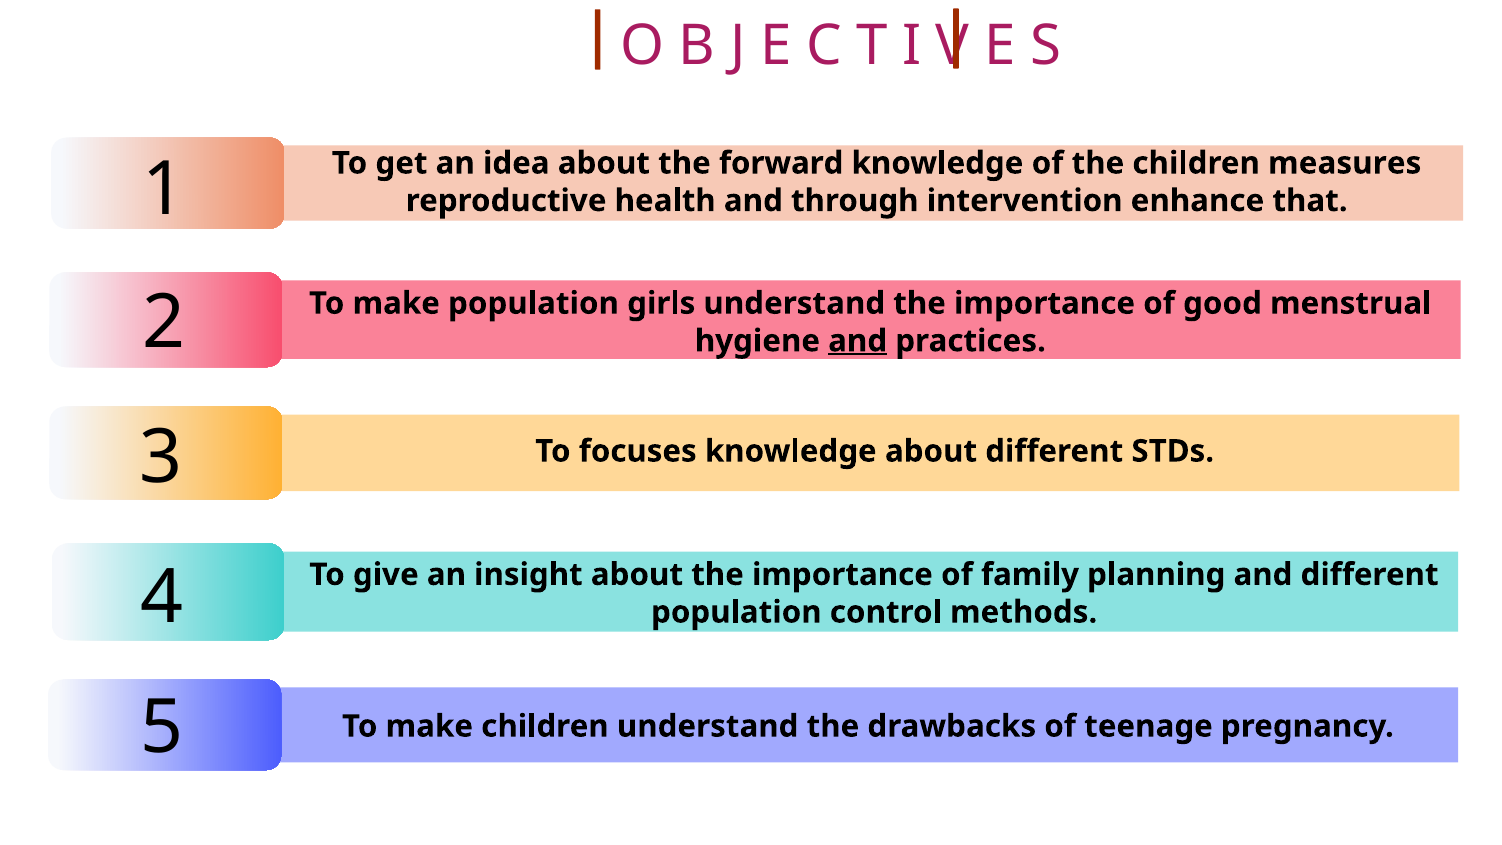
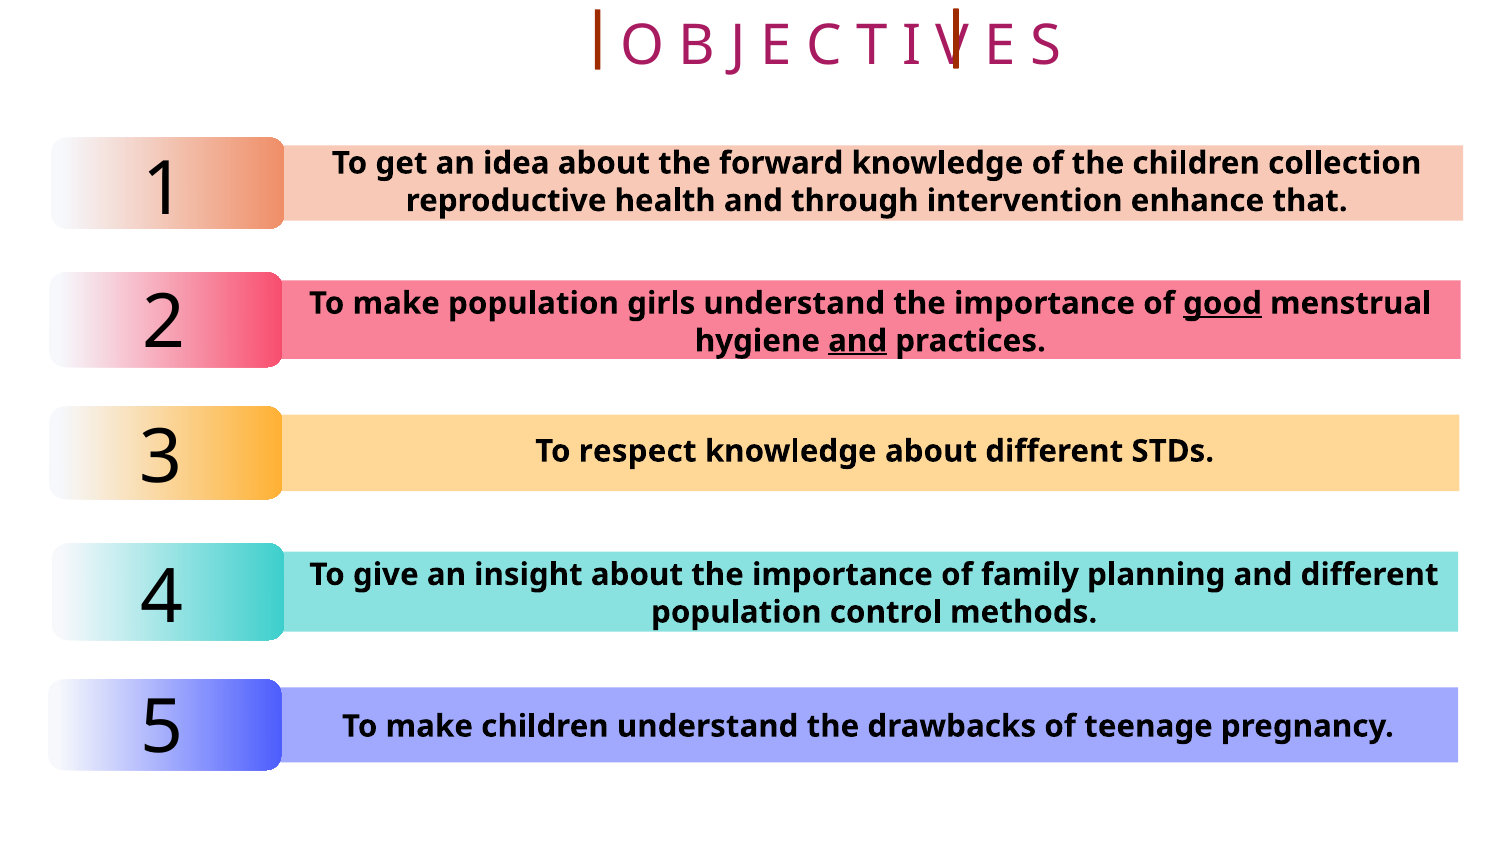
measures: measures -> collection (1345, 163)
good underline: none -> present (1222, 303)
focuses: focuses -> respect (638, 451)
